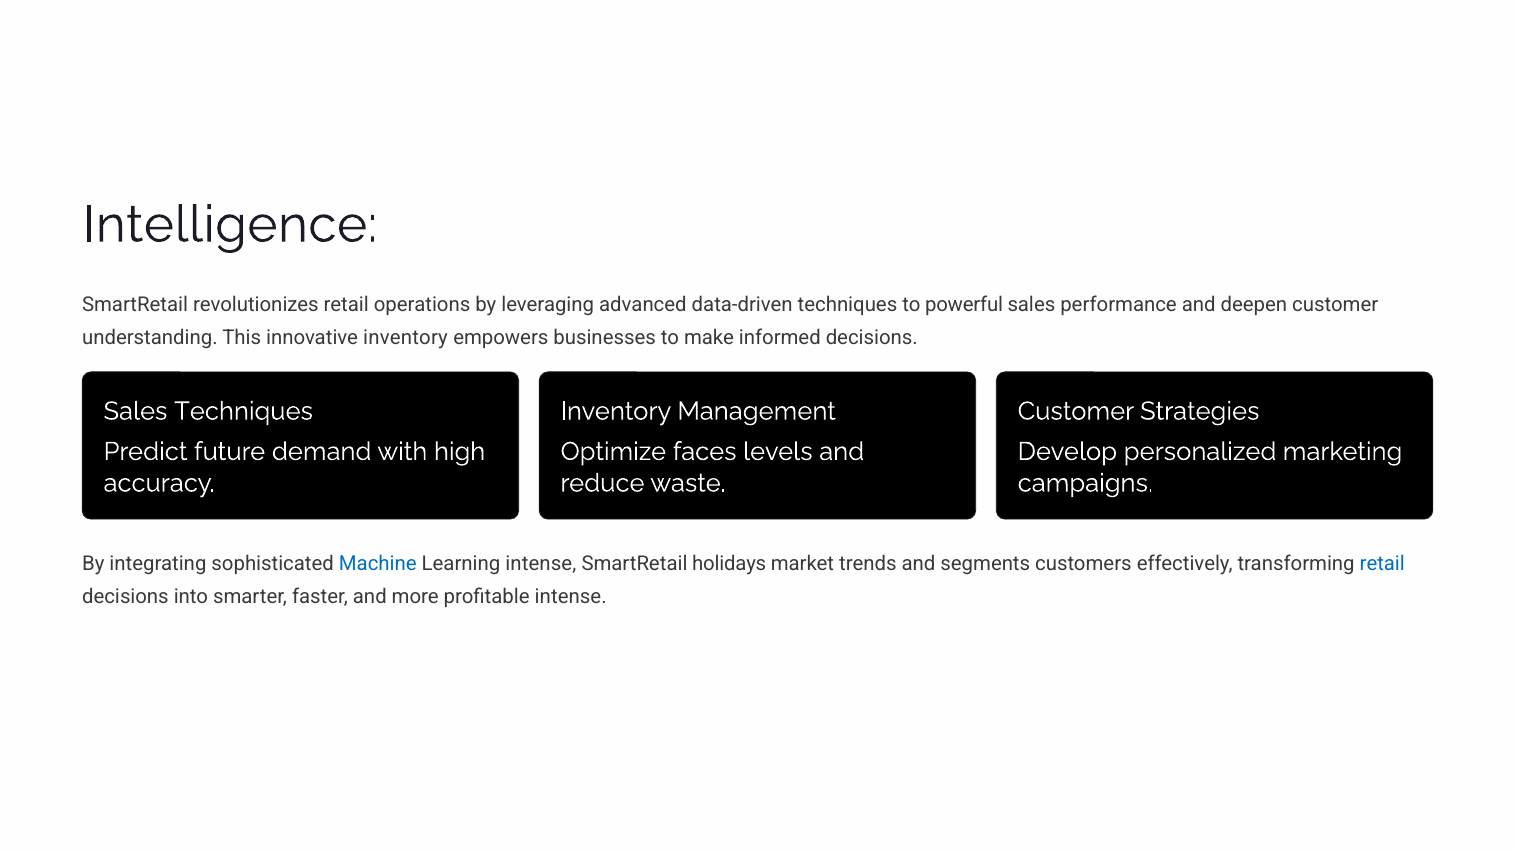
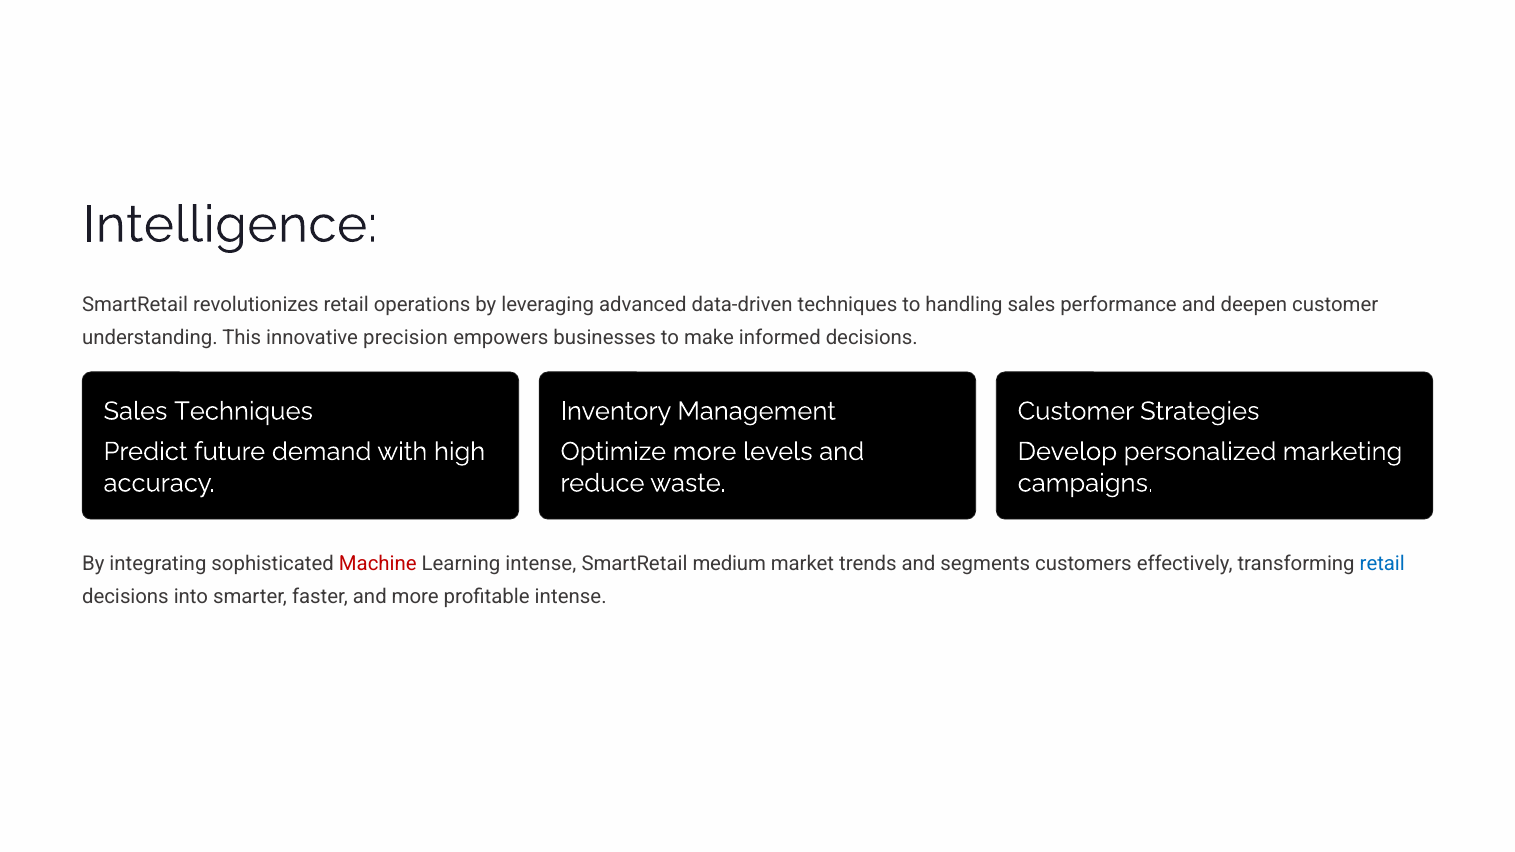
powerful: powerful -> handling (964, 305)
innovative inventory: inventory -> precision (406, 338)
Optimize faces: faces -> more (705, 452)
Machine colour: blue -> red (378, 564)
holidays: holidays -> medium (729, 564)
